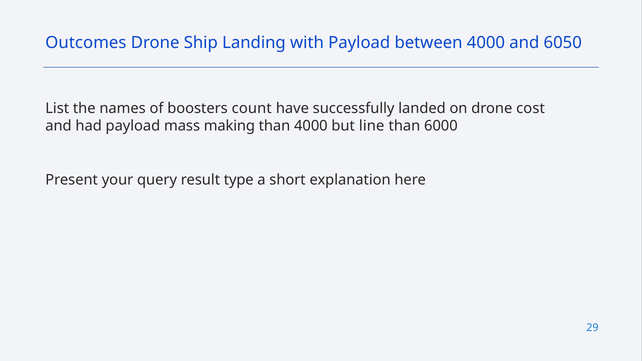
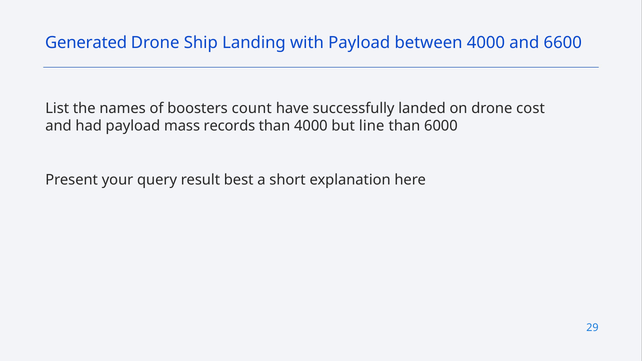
Outcomes: Outcomes -> Generated (86, 43)
6050: 6050 -> 6600 (563, 43)
making: making -> records (229, 126)
type: type -> best (239, 180)
